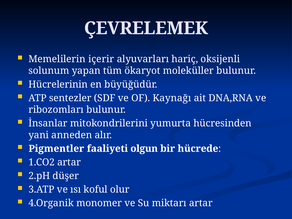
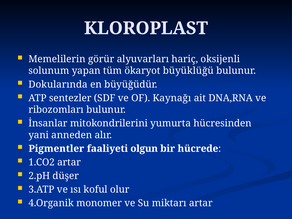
ÇEVRELEMEK: ÇEVRELEMEK -> KLOROPLAST (146, 28)
içerir: içerir -> görür (101, 59)
moleküller: moleküller -> büyüklüğü (188, 71)
Hücrelerinin: Hücrelerinin -> Dokularında (58, 84)
